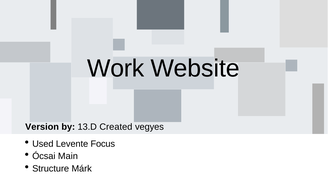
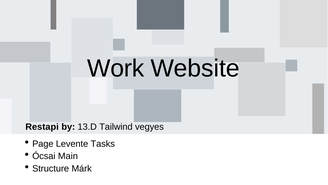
Version: Version -> Restapi (42, 127)
Created: Created -> Tailwind (116, 127)
Used: Used -> Page (43, 143)
Focus: Focus -> Tasks (103, 143)
